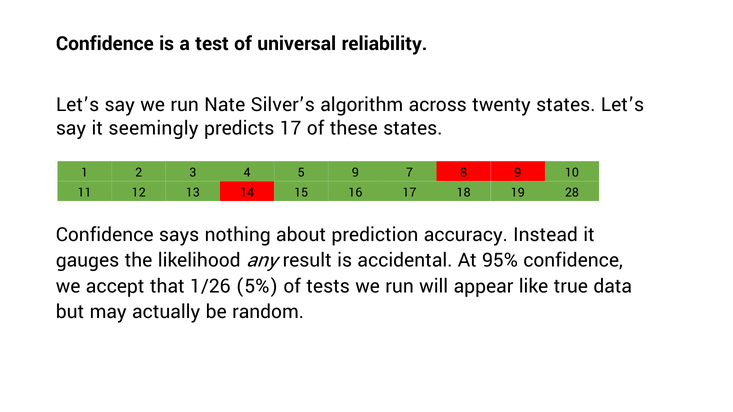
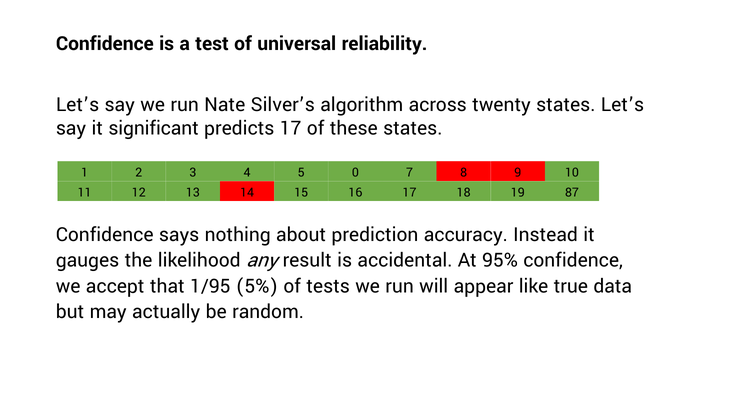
seemingly: seemingly -> significant (154, 128)
5 9: 9 -> 0 (355, 172)
28: 28 -> 87 (572, 192)
1/26: 1/26 -> 1/95 (210, 286)
